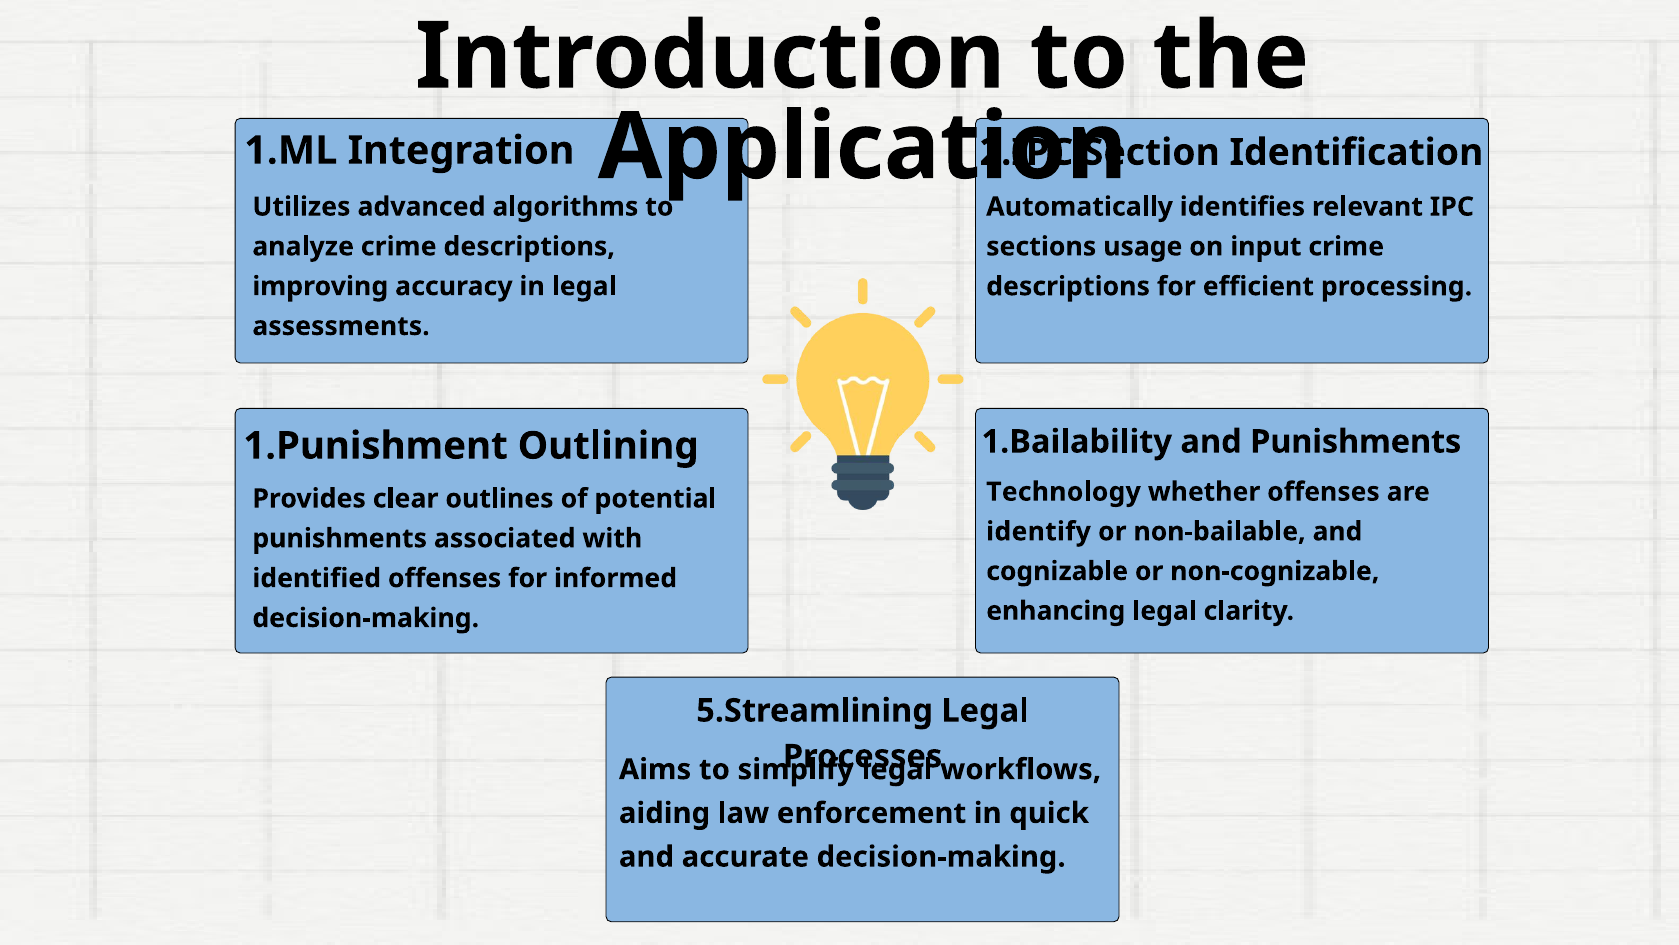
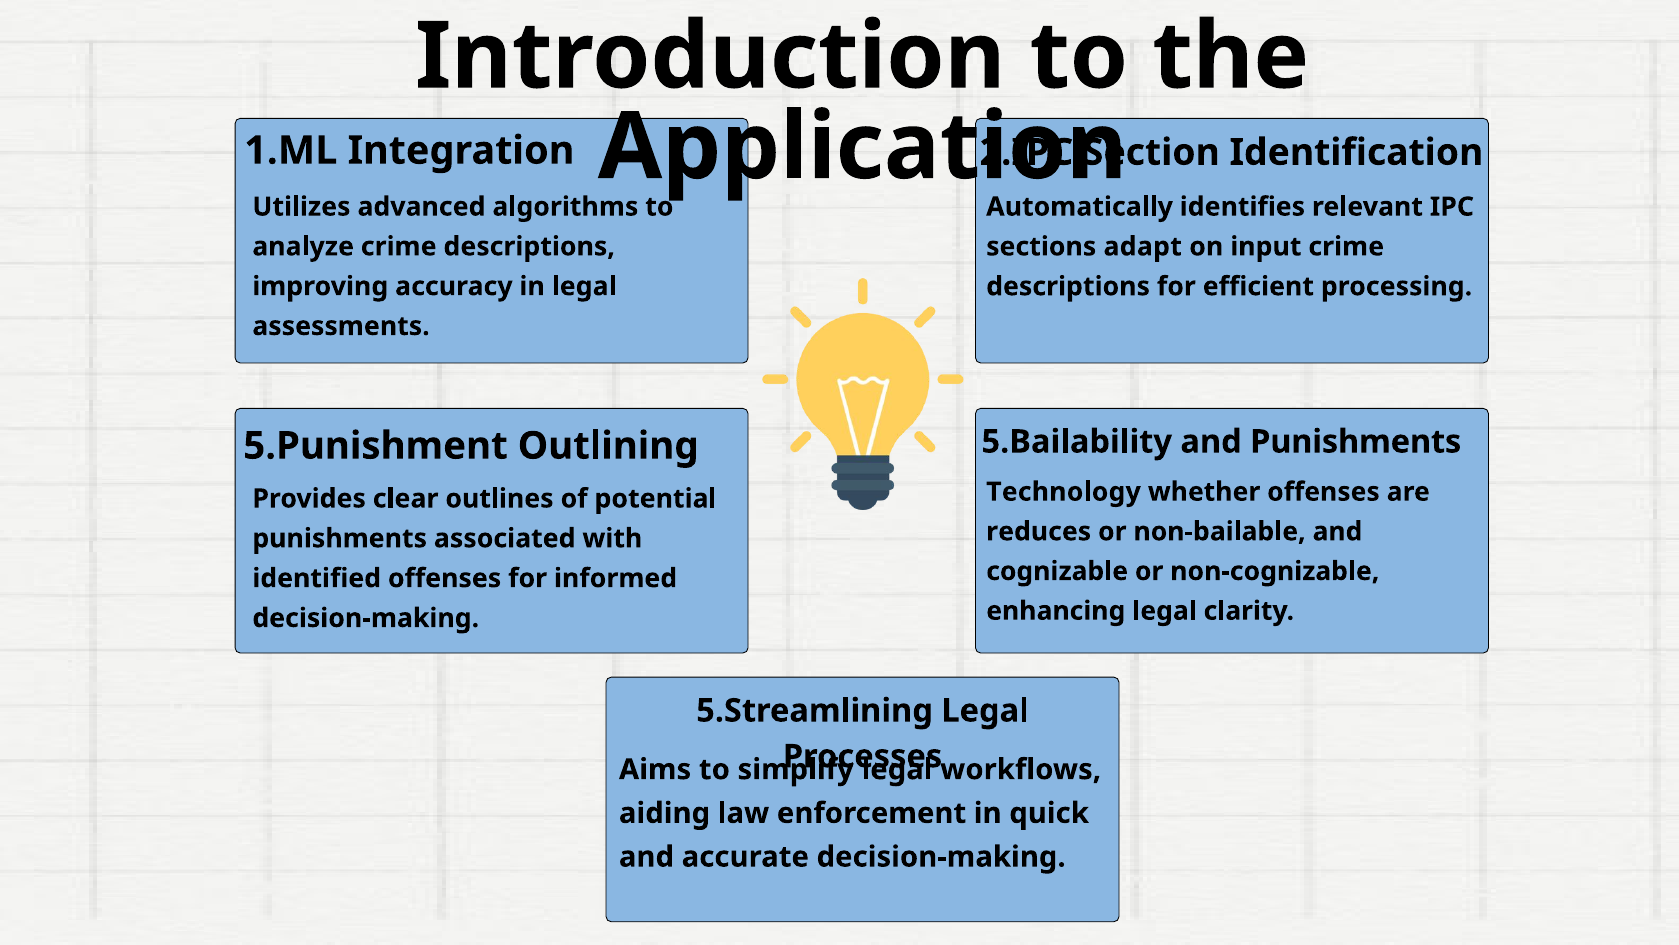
usage: usage -> adapt (1143, 247)
1.Punishment: 1.Punishment -> 5.Punishment (376, 446)
1.Bailability: 1.Bailability -> 5.Bailability (1077, 442)
identify: identify -> reduces (1039, 531)
